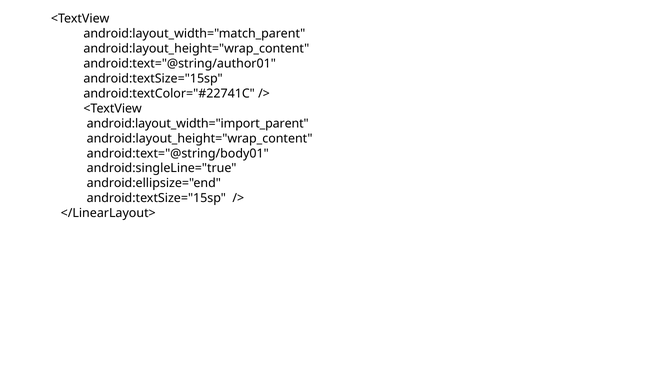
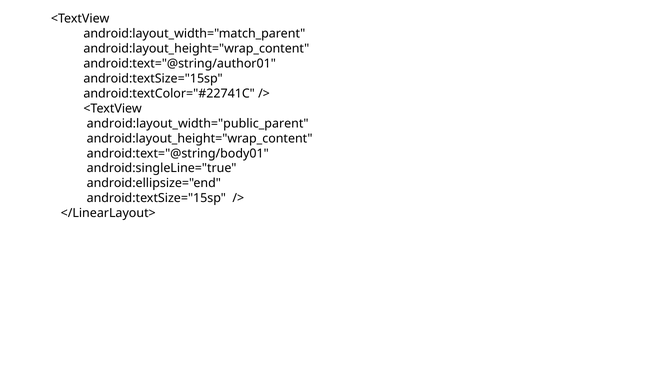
android:layout_width="import_parent: android:layout_width="import_parent -> android:layout_width="public_parent (198, 124)
